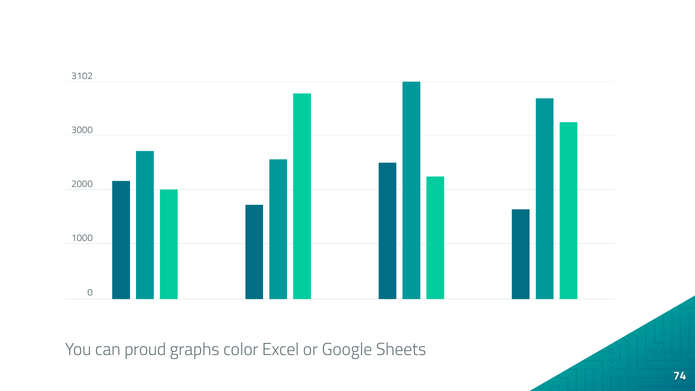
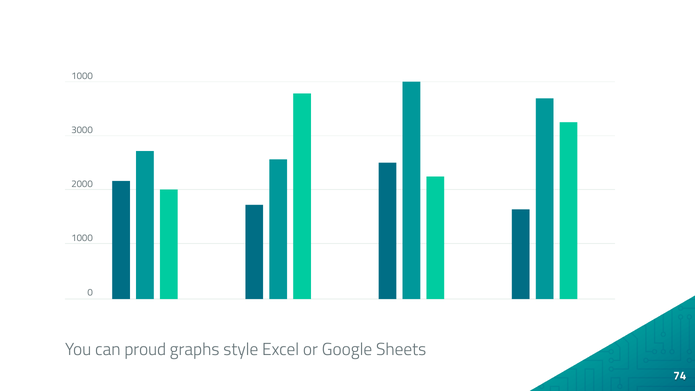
3102: 3102 -> 1000 (82, 76)
color: color -> style (241, 350)
